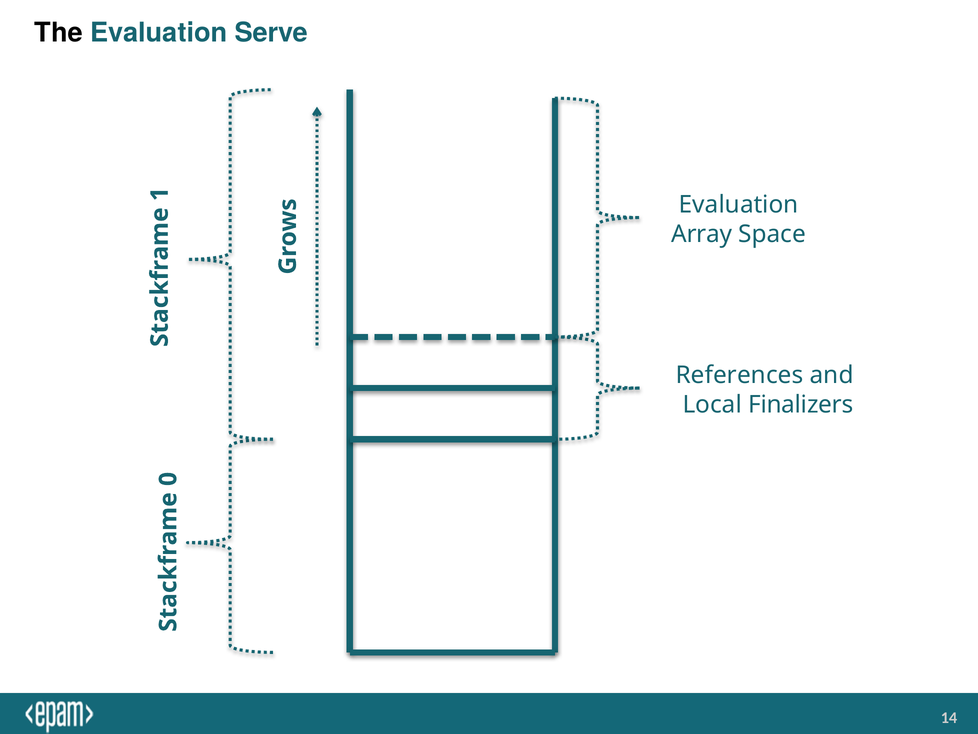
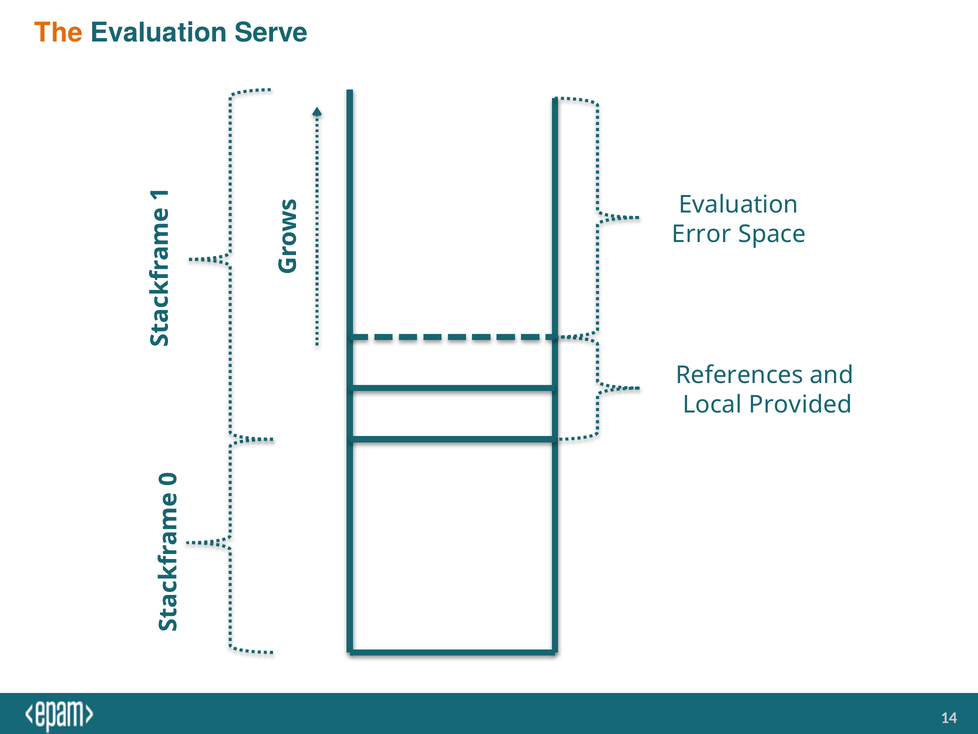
The colour: black -> orange (59, 33)
Array: Array -> Error (702, 234)
Finalizers: Finalizers -> Provided (800, 404)
